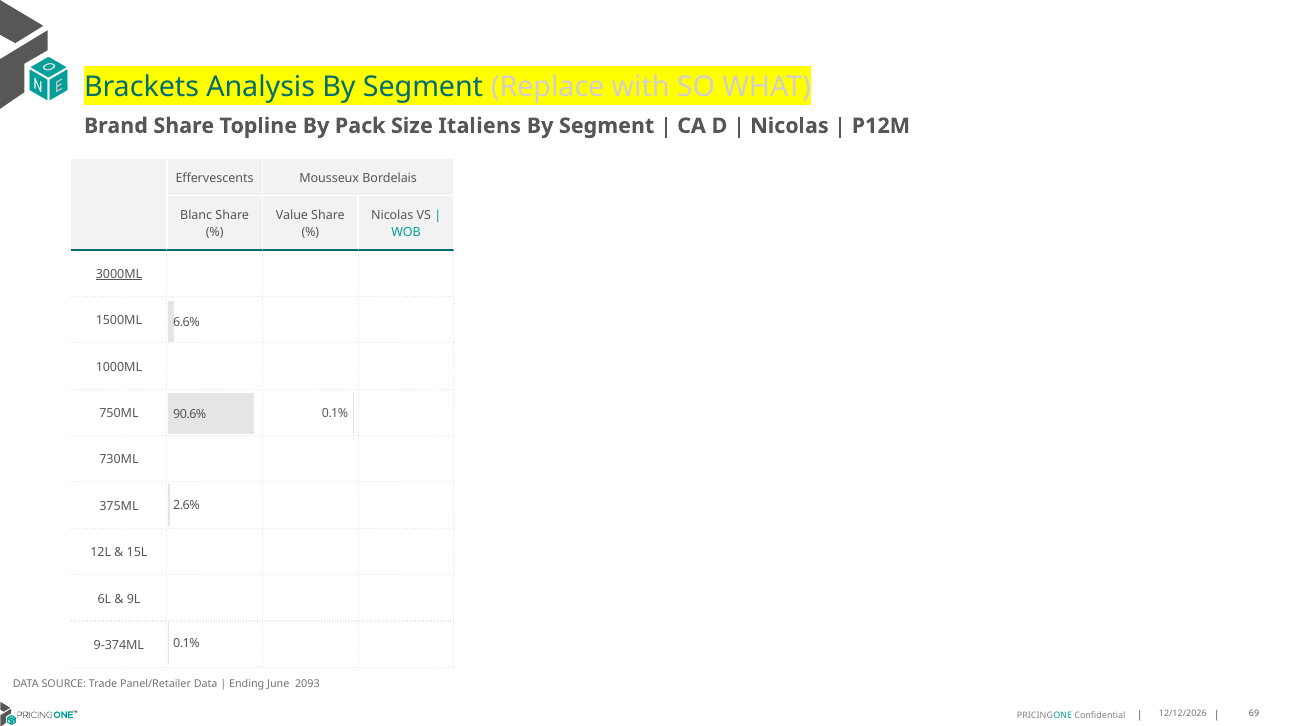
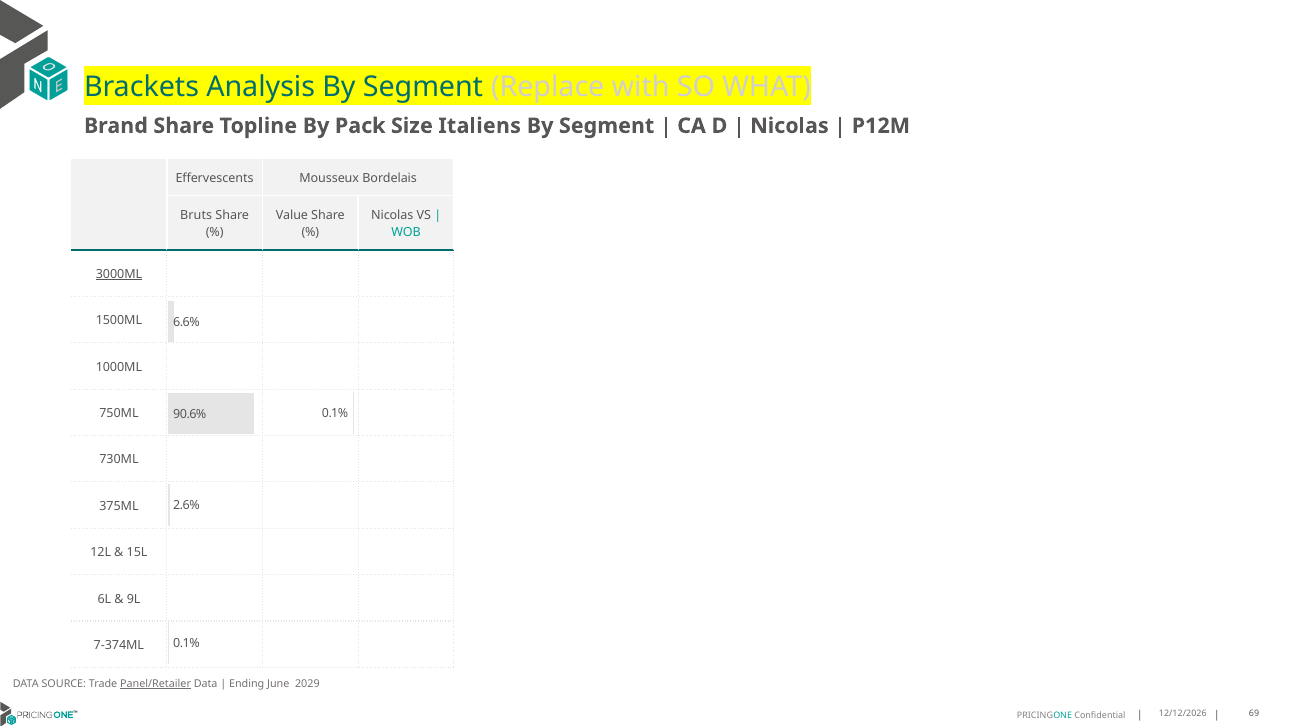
Blanc: Blanc -> Bruts (196, 215)
9-374ML: 9-374ML -> 7-374ML (119, 645)
Panel/Retailer underline: none -> present (156, 684)
2093: 2093 -> 2029 (307, 684)
